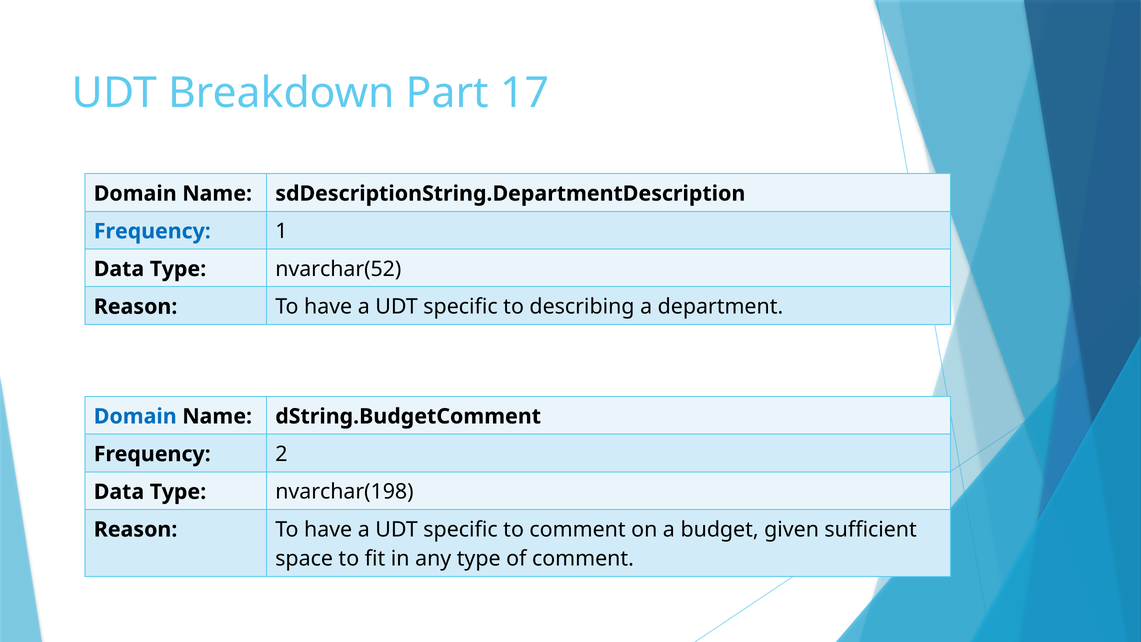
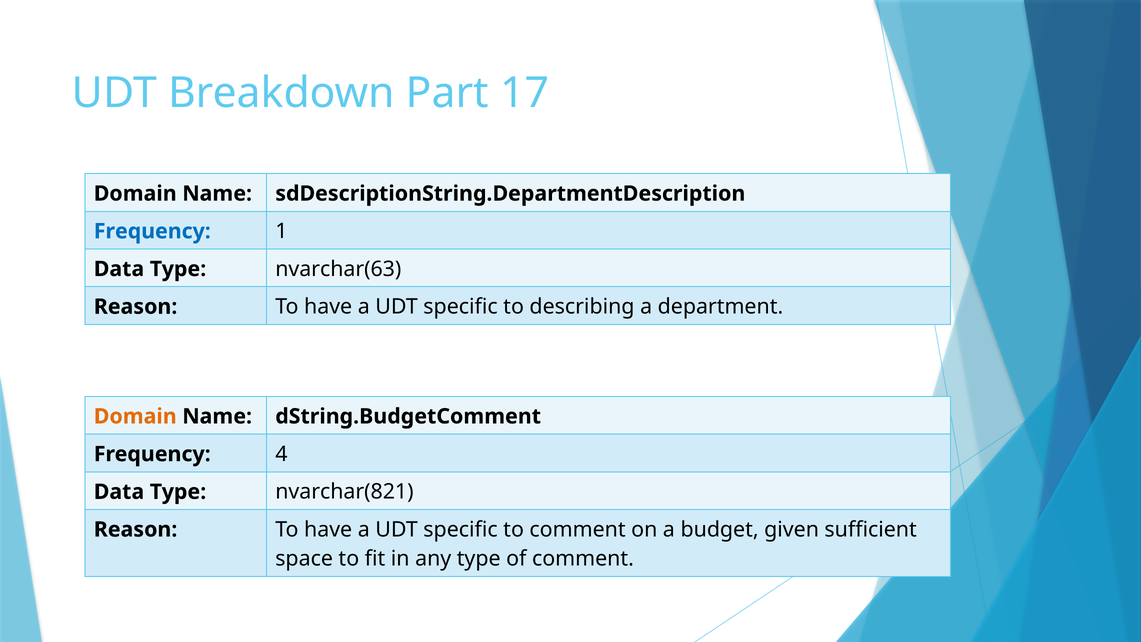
nvarchar(52: nvarchar(52 -> nvarchar(63 (338, 269)
Domain colour: blue -> orange (135, 416)
2: 2 -> 4 (281, 454)
nvarchar(198: nvarchar(198 -> nvarchar(821 (344, 492)
